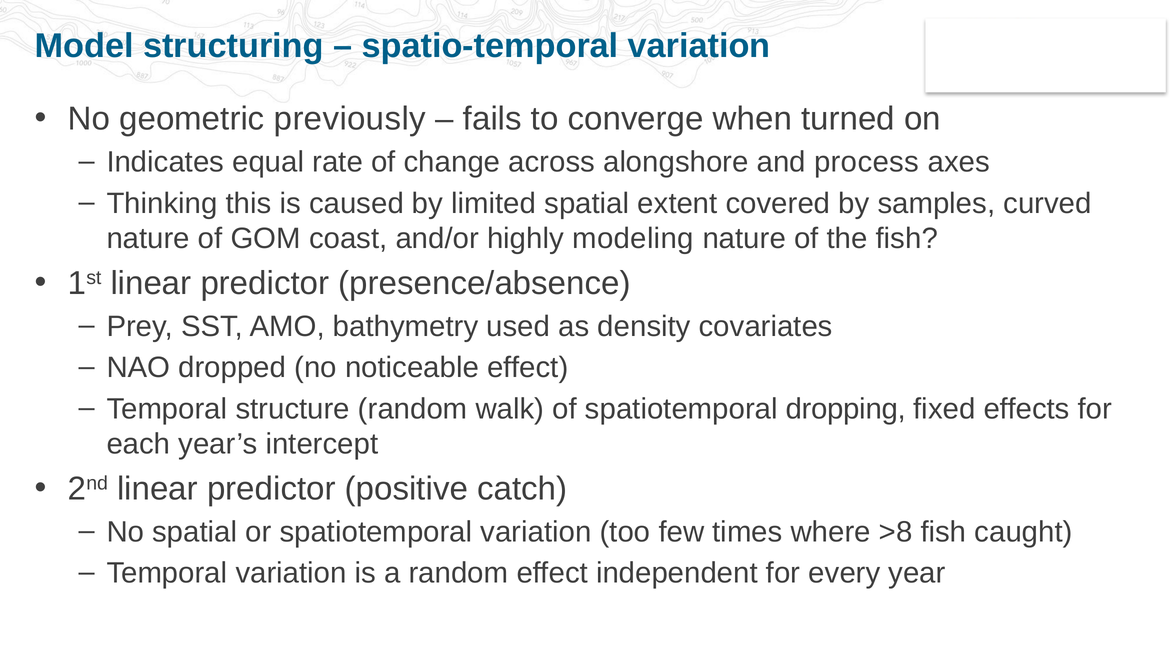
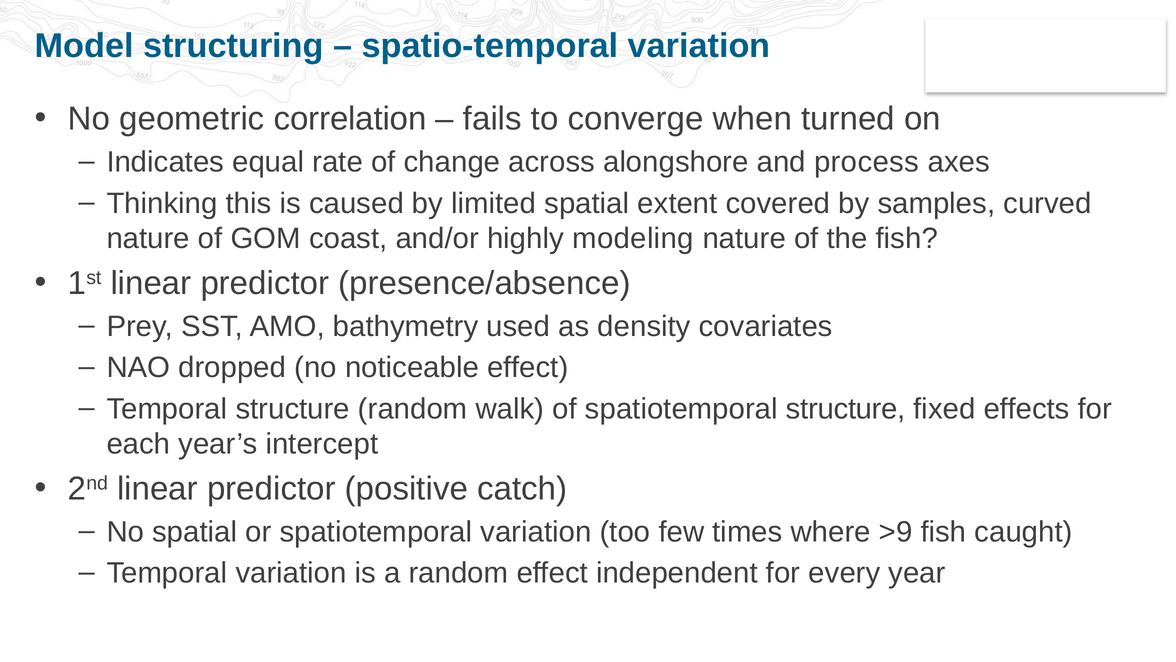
previously: previously -> correlation (350, 119)
spatiotemporal dropping: dropping -> structure (846, 408)
>8: >8 -> >9 (896, 532)
